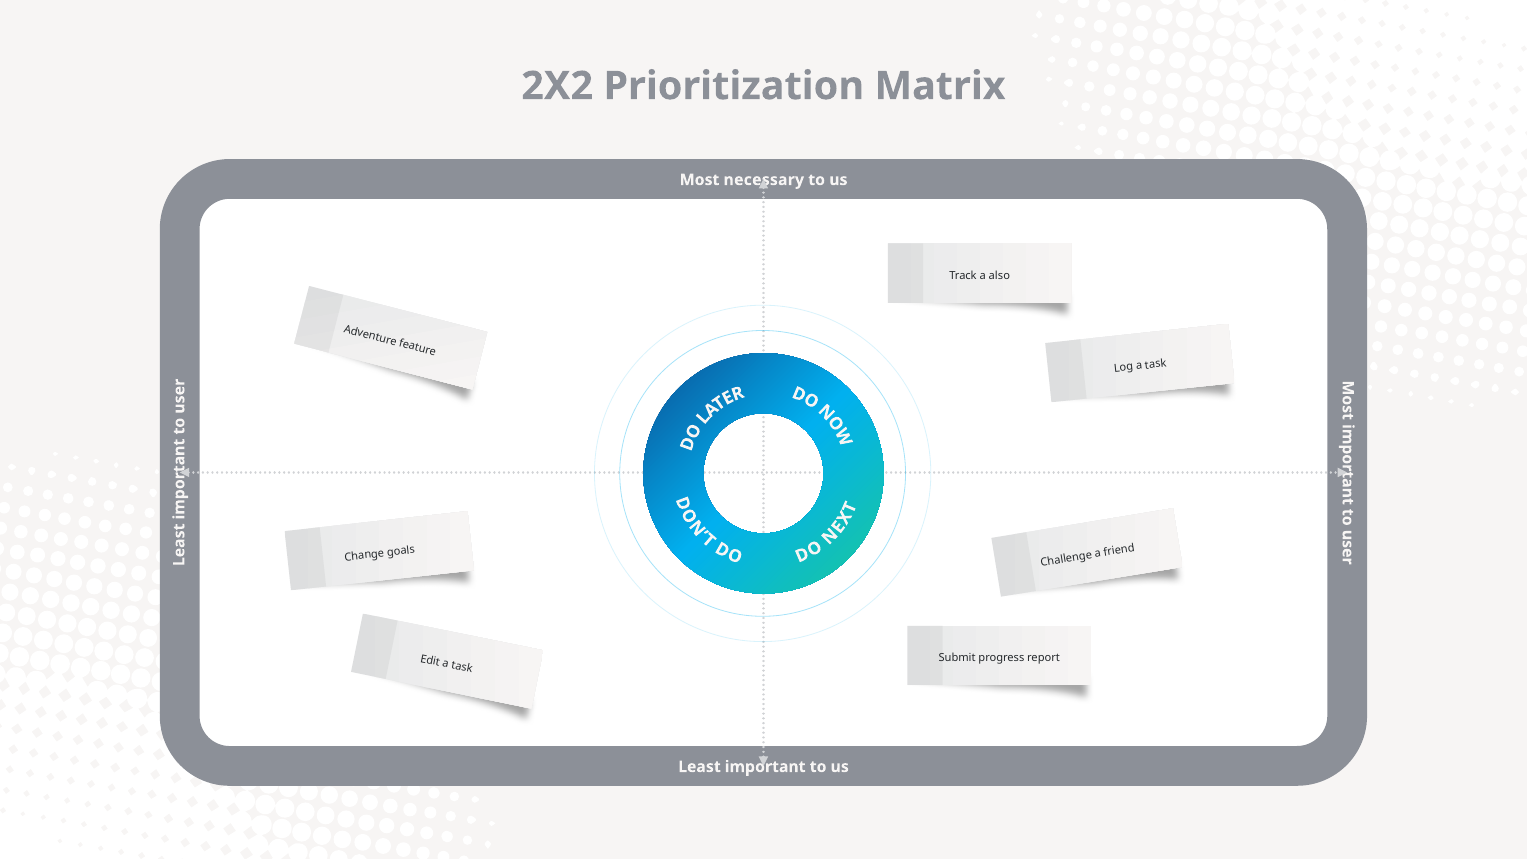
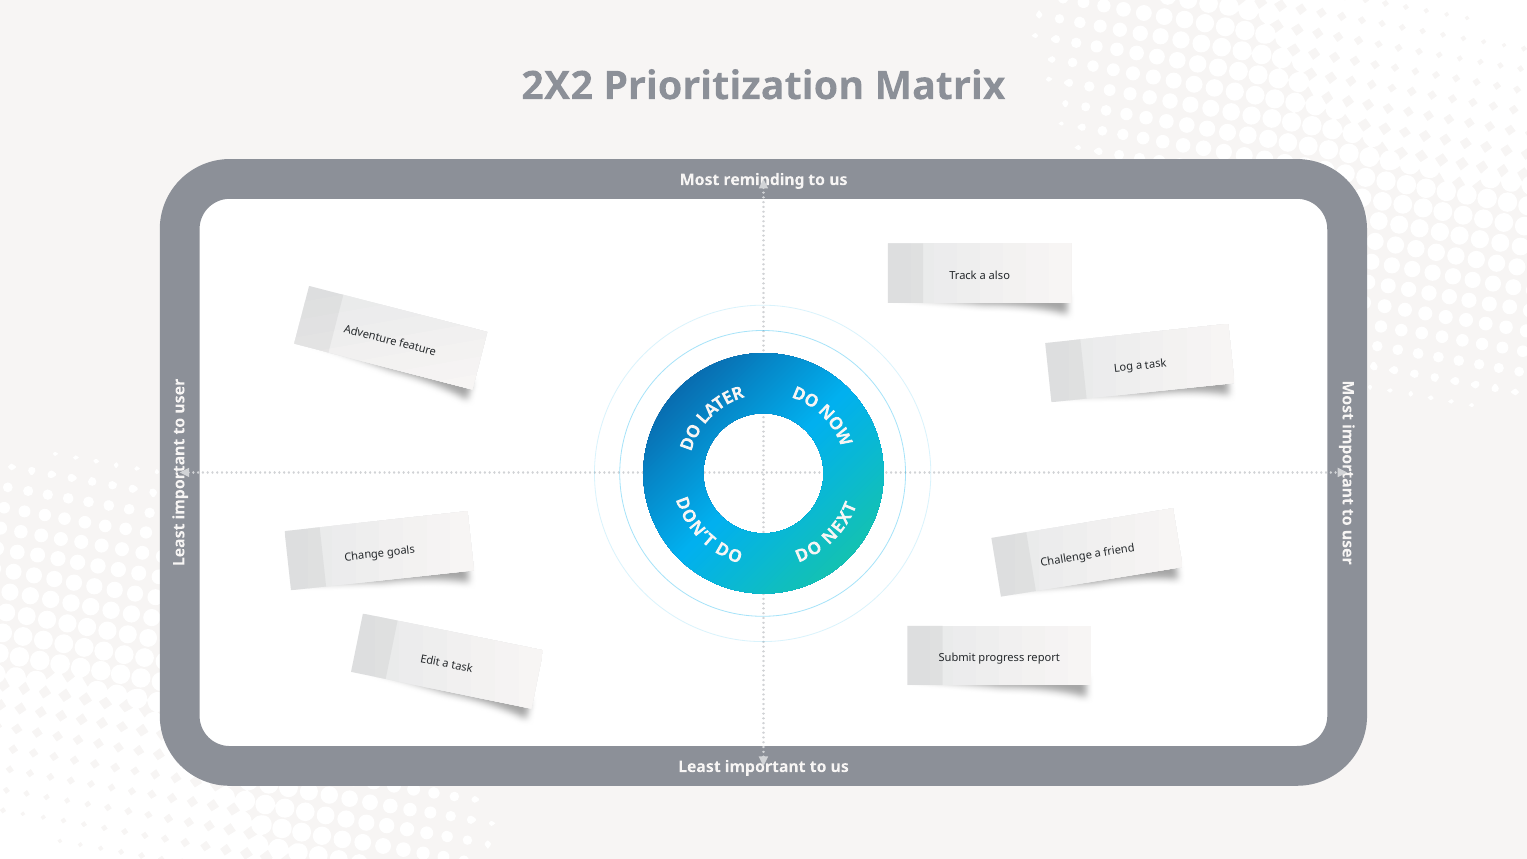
necessary: necessary -> reminding (764, 180)
